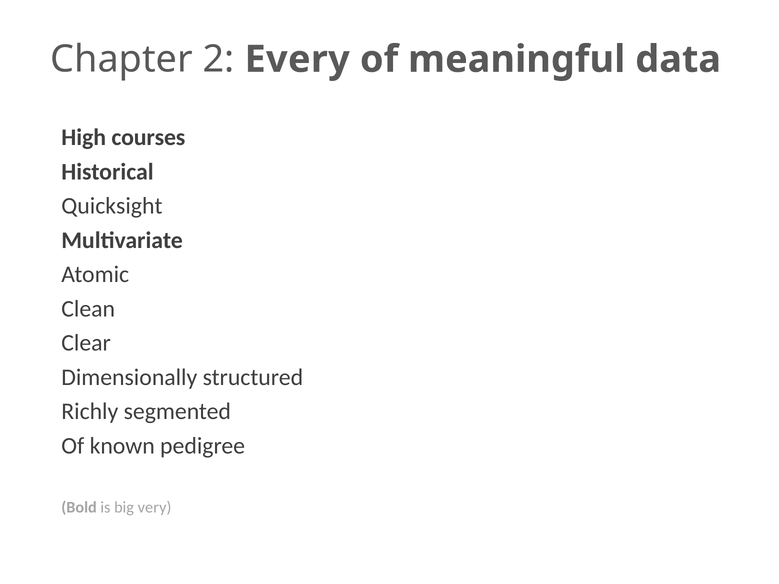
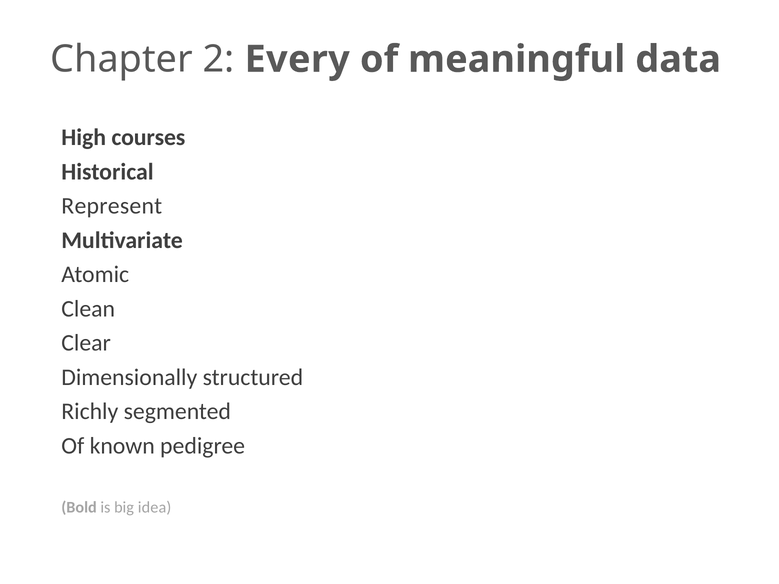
Quicksight: Quicksight -> Represent (112, 206)
very: very -> idea (155, 508)
